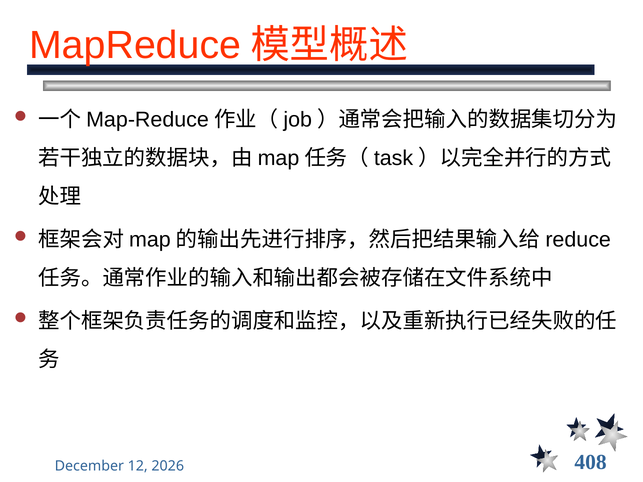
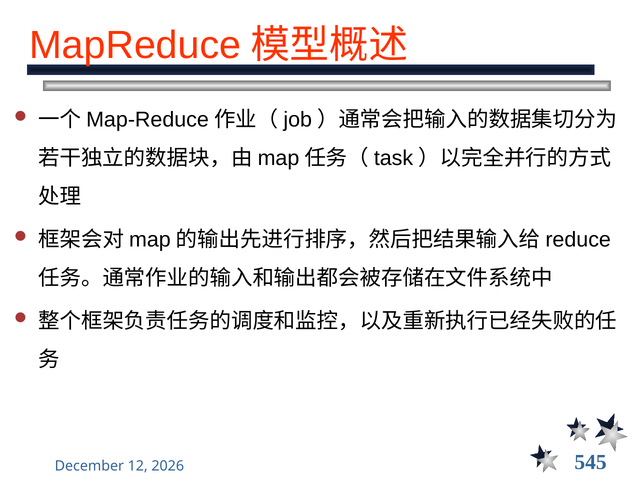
408: 408 -> 545 (591, 462)
